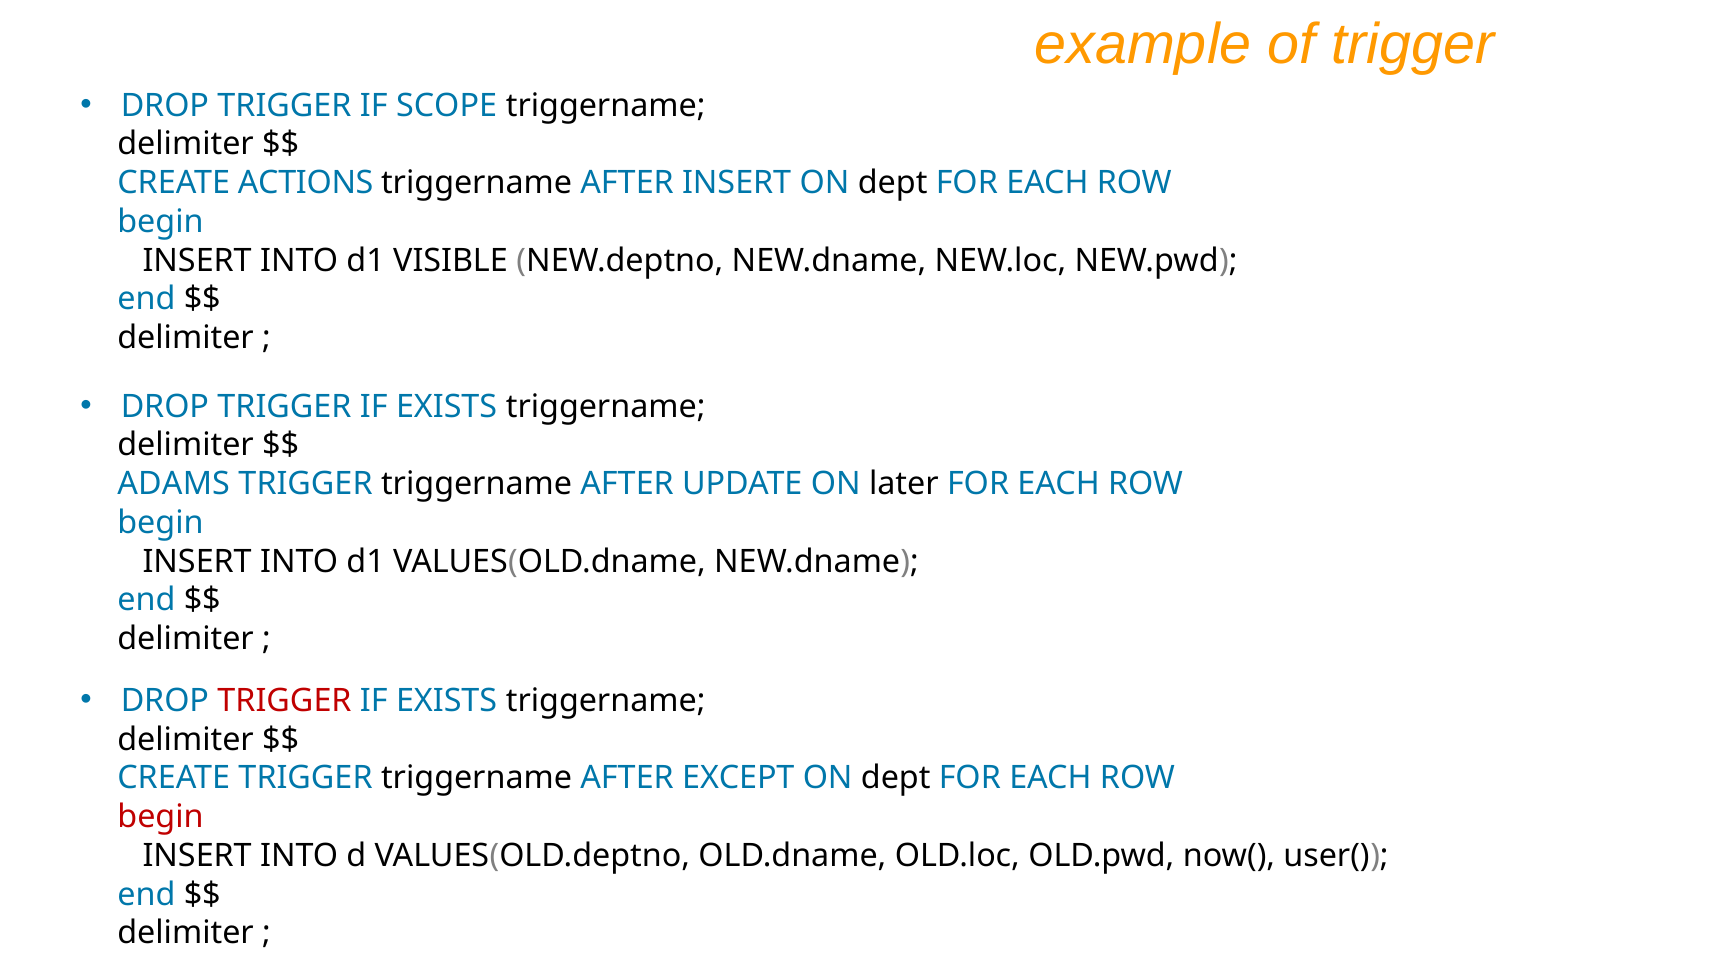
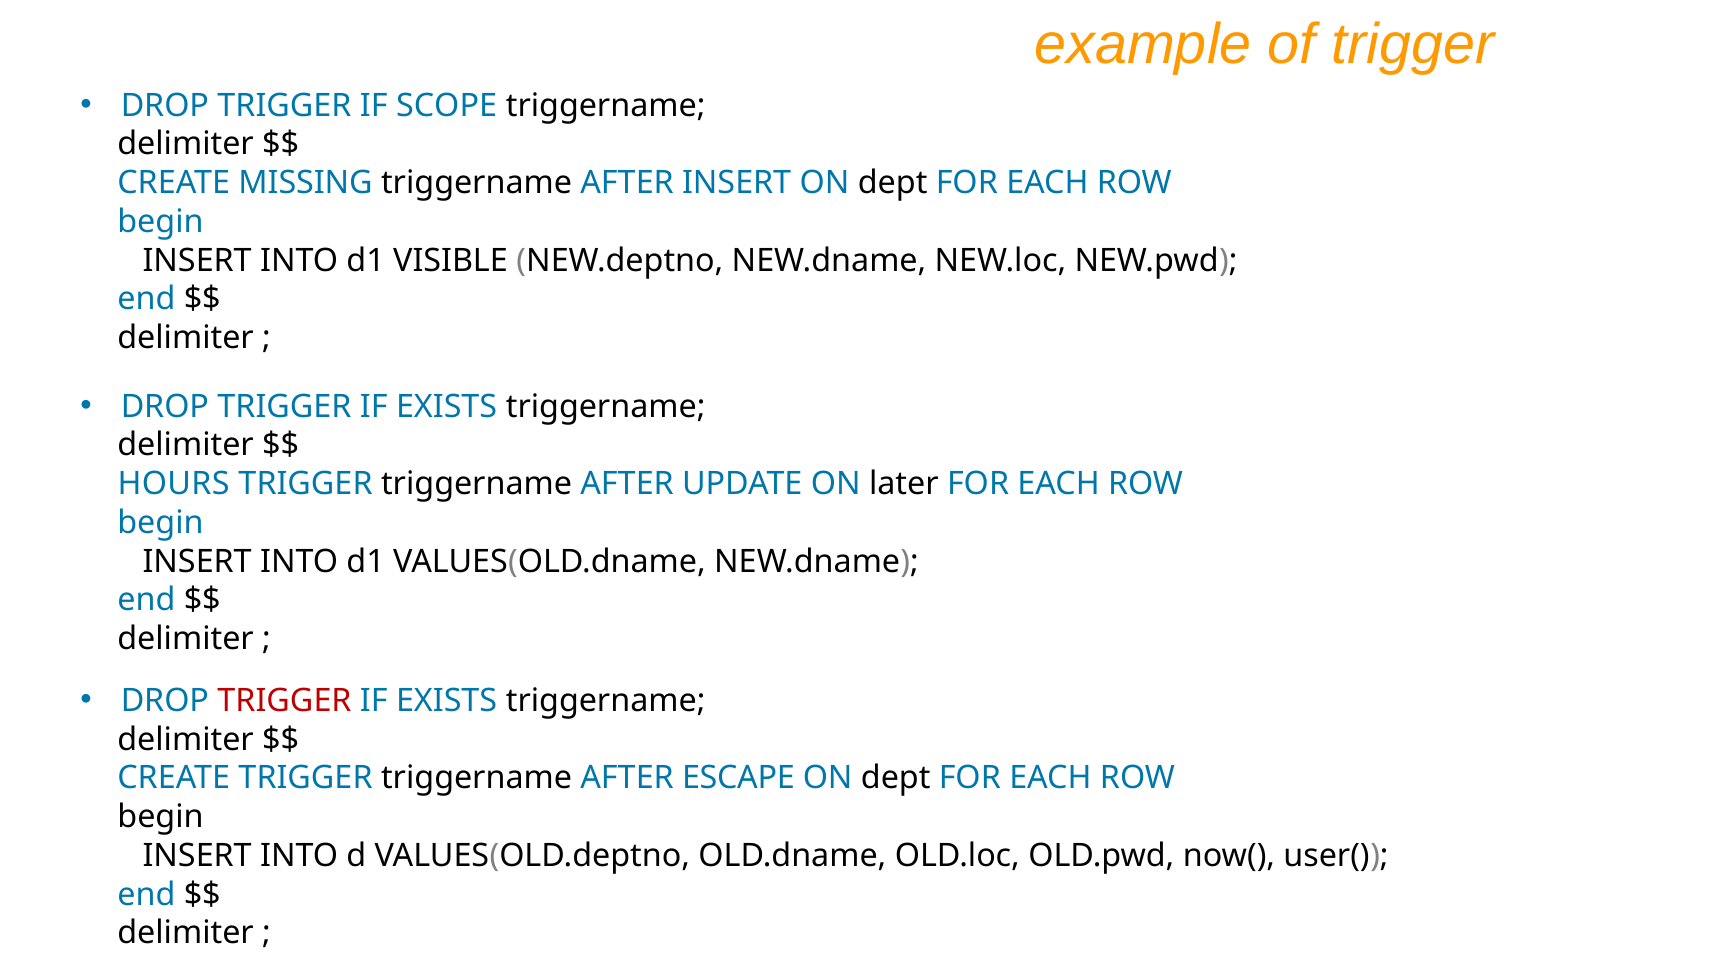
ACTIONS: ACTIONS -> MISSING (306, 183)
ADAMS: ADAMS -> HOURS (174, 484)
EXCEPT: EXCEPT -> ESCAPE (738, 778)
begin colour: red -> black (160, 817)
